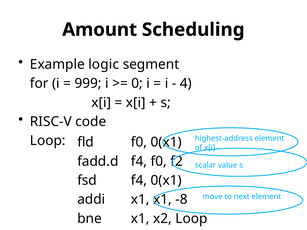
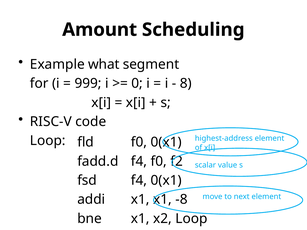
logic: logic -> what (104, 64)
4: 4 -> 8 (186, 84)
